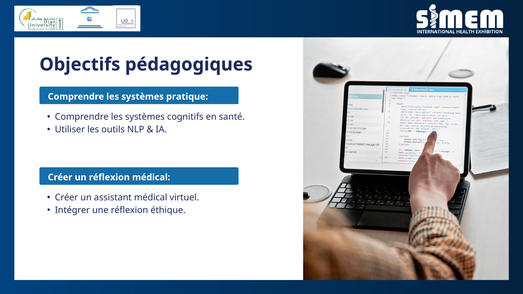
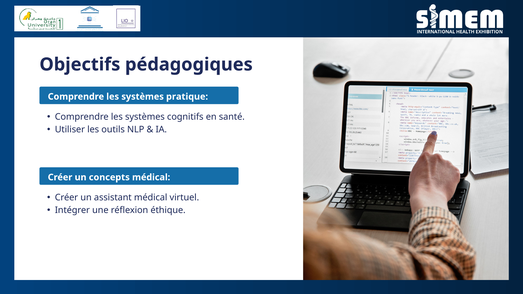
un réflexion: réflexion -> concepts (109, 177)
